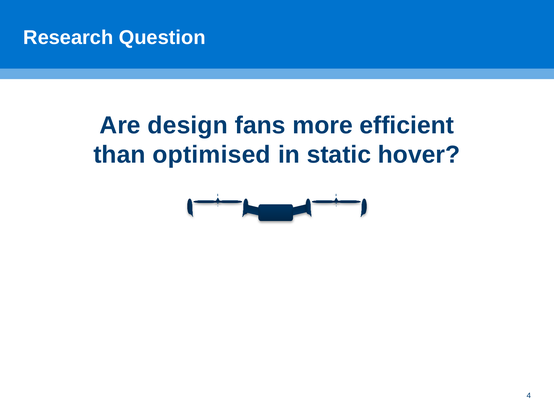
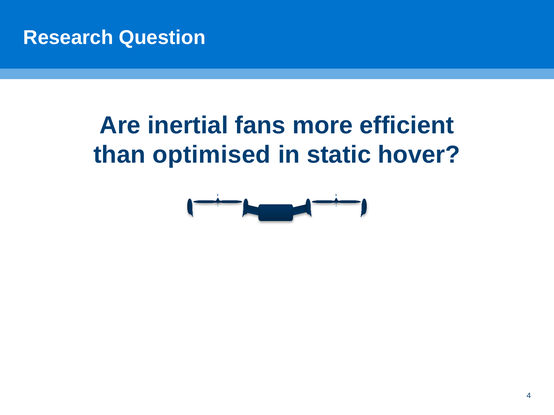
design: design -> inertial (188, 125)
